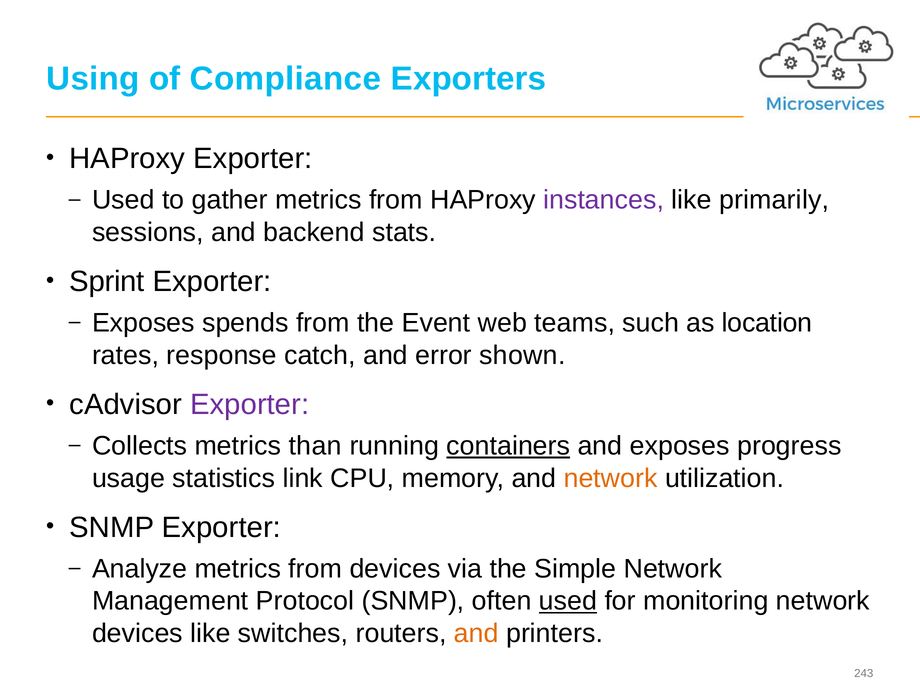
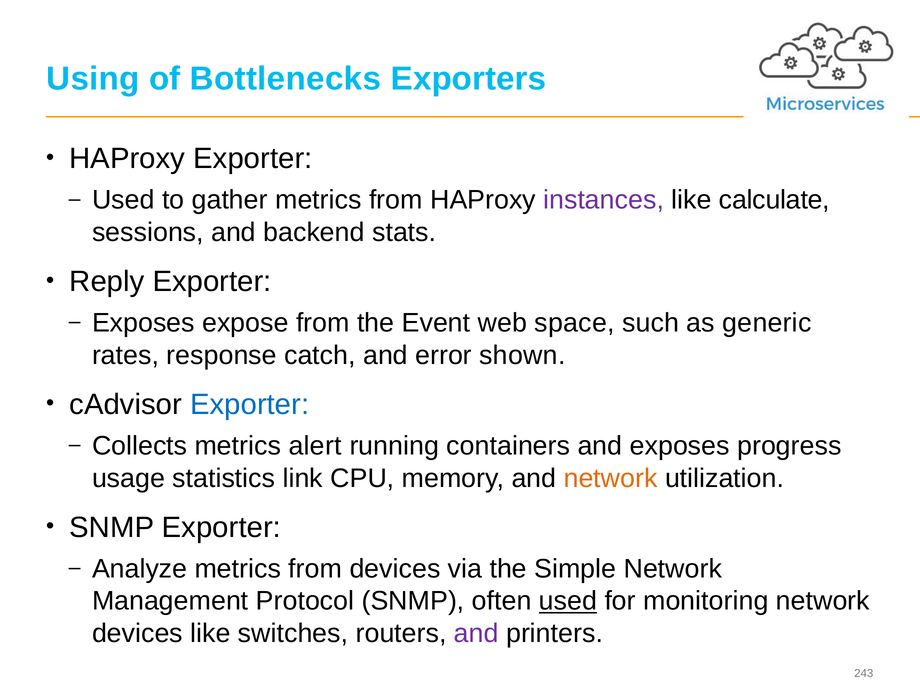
Compliance: Compliance -> Bottlenecks (286, 79)
primarily: primarily -> calculate (774, 200)
Sprint: Sprint -> Reply (107, 282)
spends: spends -> expose (245, 323)
teams: teams -> space (575, 323)
location: location -> generic (767, 323)
Exporter colour: purple -> blue (250, 404)
than: than -> alert (315, 446)
containers underline: present -> none (508, 446)
and colour: orange -> purple (476, 633)
